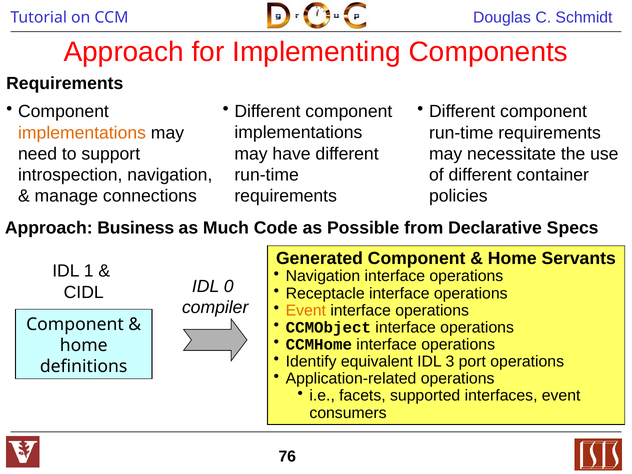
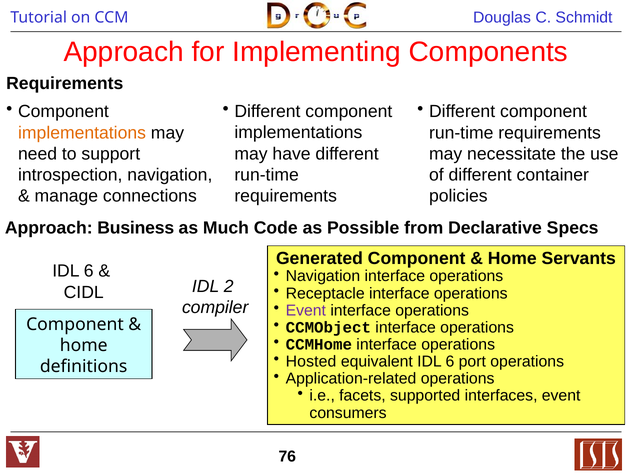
1: 1 -> 6 (89, 271)
0: 0 -> 2 (229, 286)
Event colour: orange -> purple (306, 310)
Identify: Identify -> Hosted (311, 362)
equivalent IDL 3: 3 -> 6 (450, 362)
